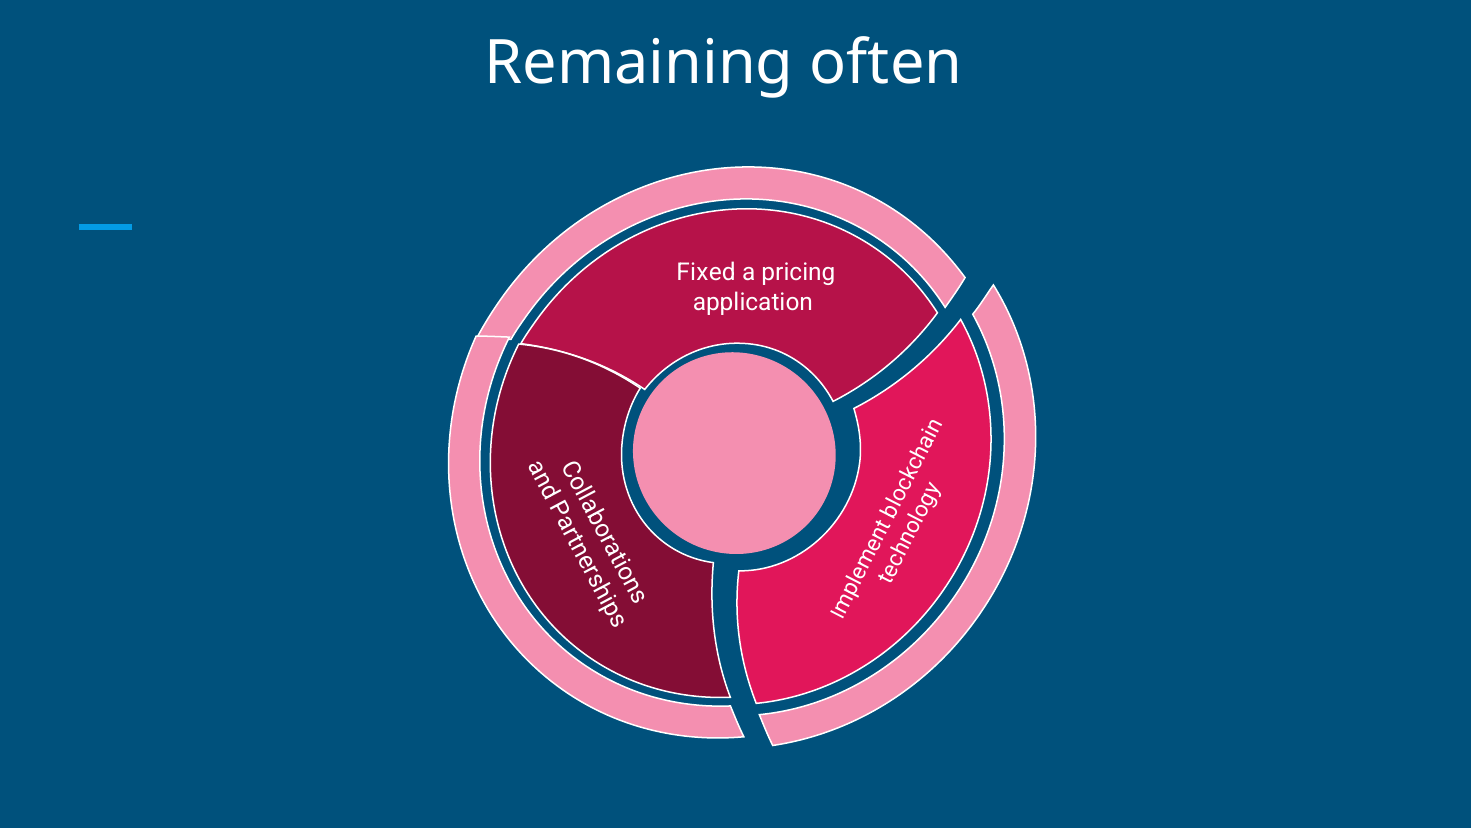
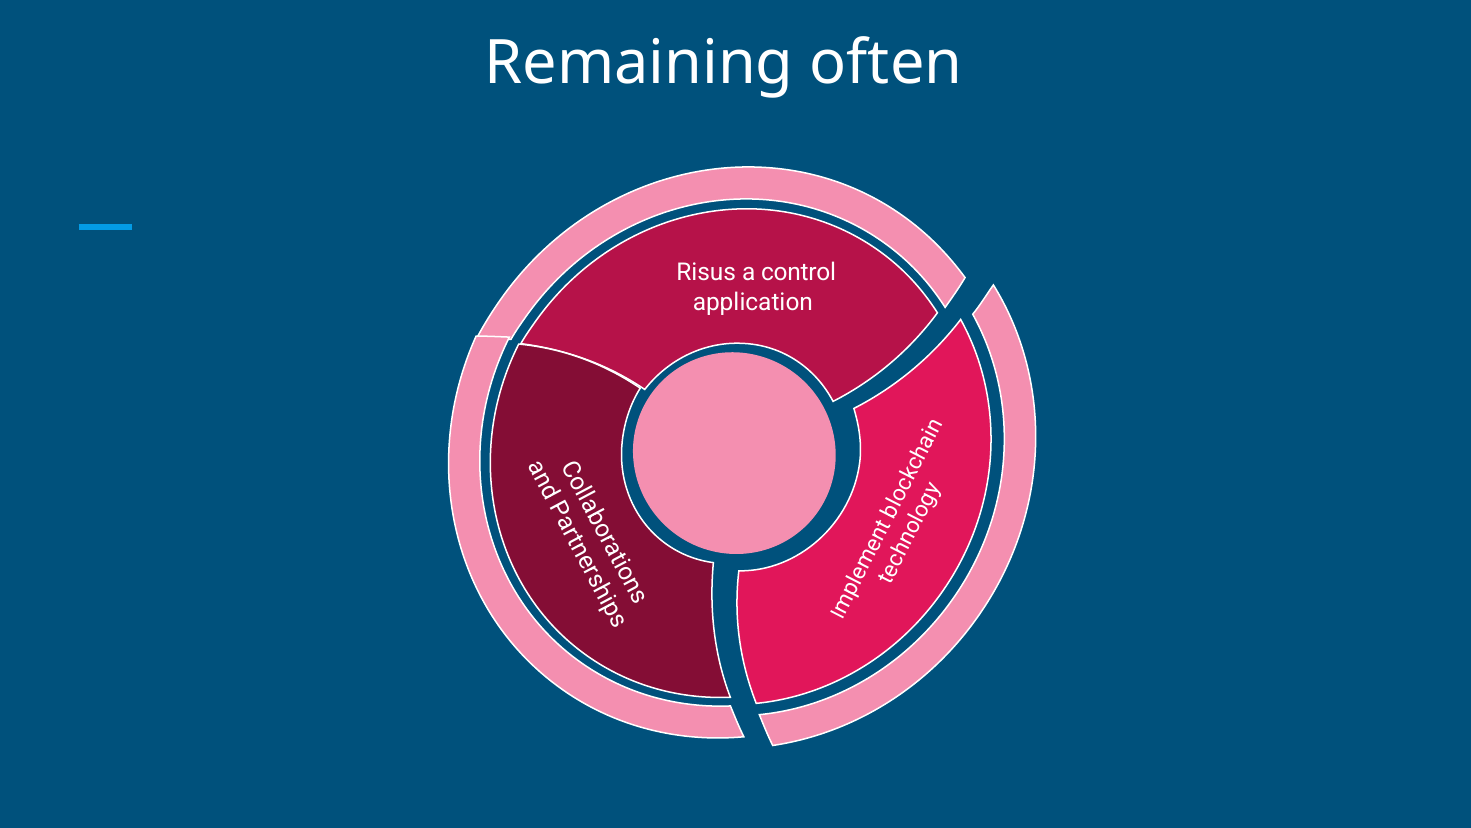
Fixed: Fixed -> Risus (706, 272)
pricing: pricing -> control (799, 272)
